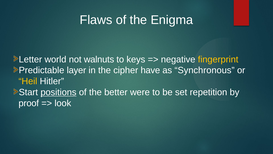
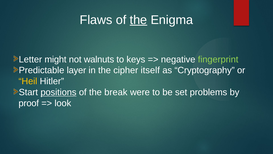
the underline: none -> present (138, 20)
world: world -> might (55, 59)
fingerprint colour: yellow -> light green (218, 59)
have: have -> itself (150, 70)
Synchronous: Synchronous -> Cryptography (205, 70)
better: better -> break (116, 92)
repetition: repetition -> problems (208, 92)
